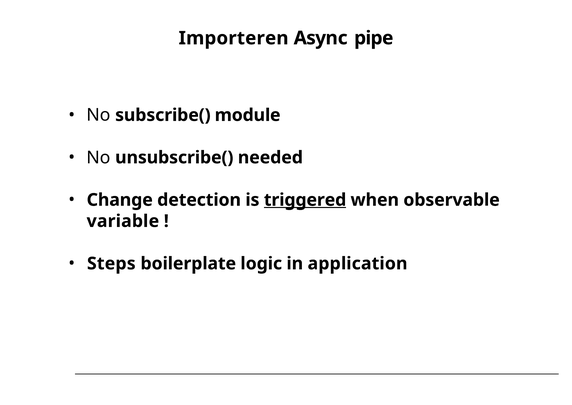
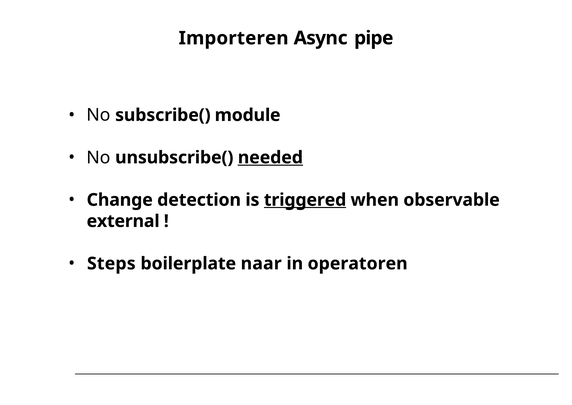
needed underline: none -> present (270, 157)
variable: variable -> external (123, 221)
logic: logic -> naar (261, 263)
application: application -> operatoren (358, 263)
